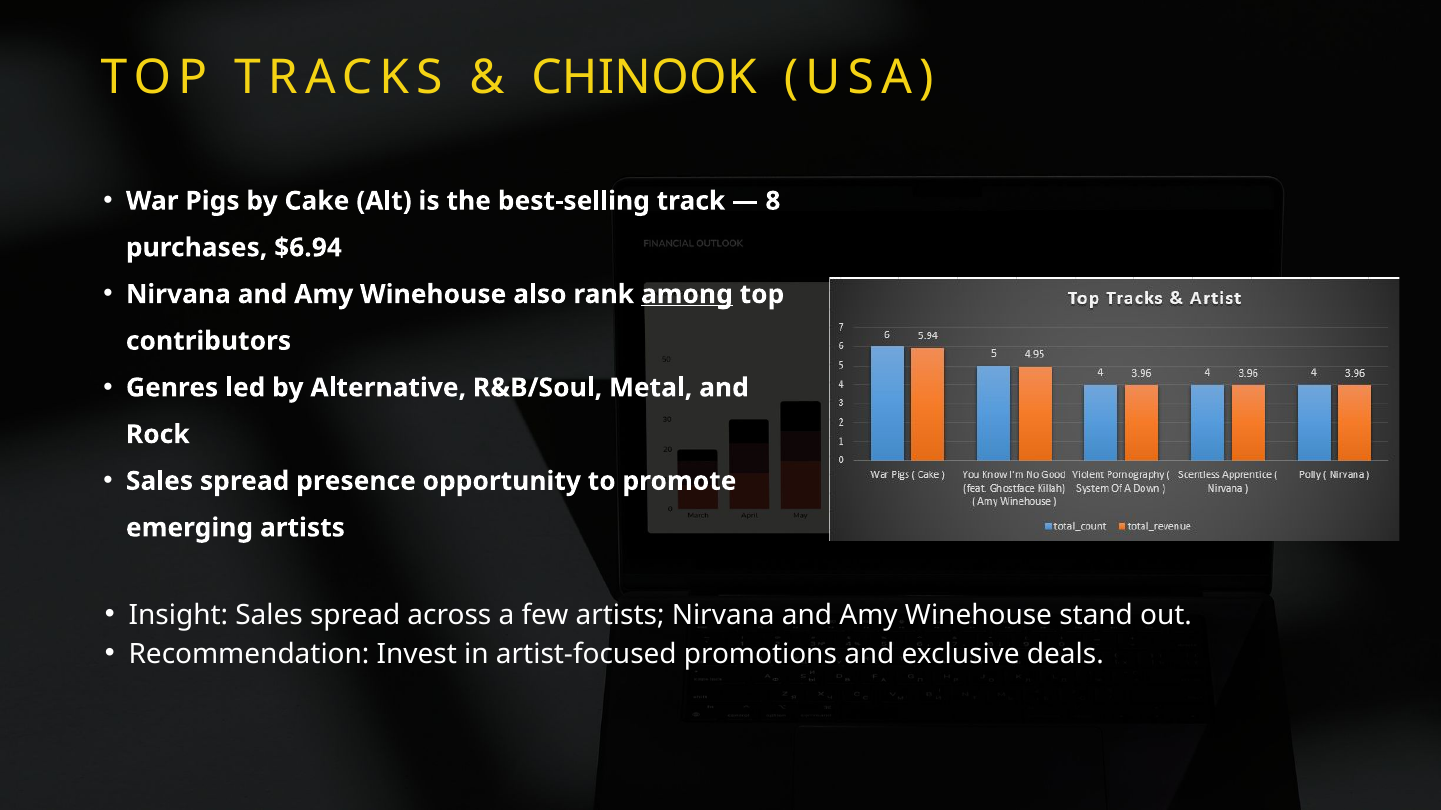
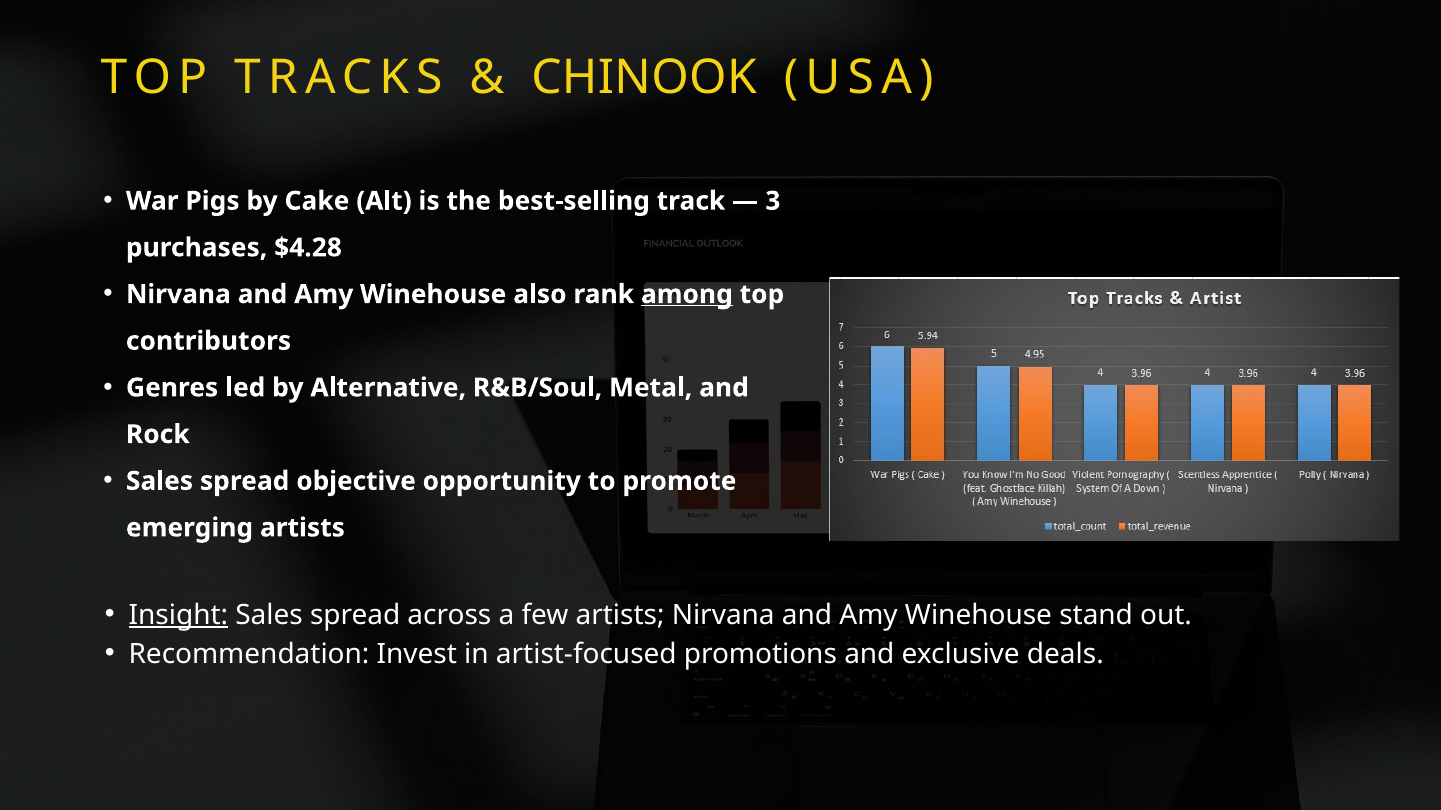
8: 8 -> 3 (773, 201)
$6.94: $6.94 -> $4.28 (308, 248)
presence: presence -> objective (356, 481)
Insight underline: none -> present (178, 615)
